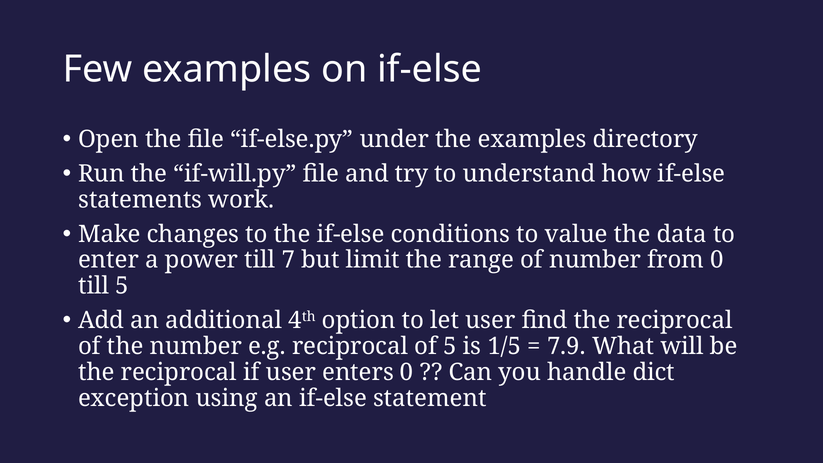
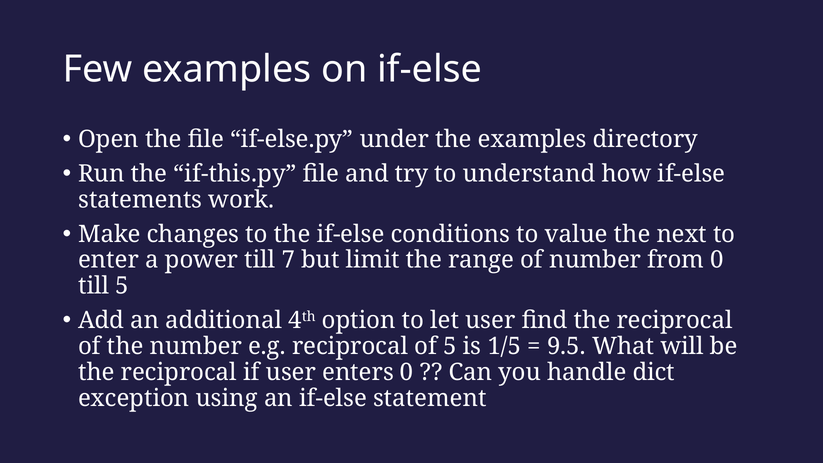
if-will.py: if-will.py -> if-this.py (235, 174)
data: data -> next (682, 234)
7.9: 7.9 -> 9.5 (566, 346)
